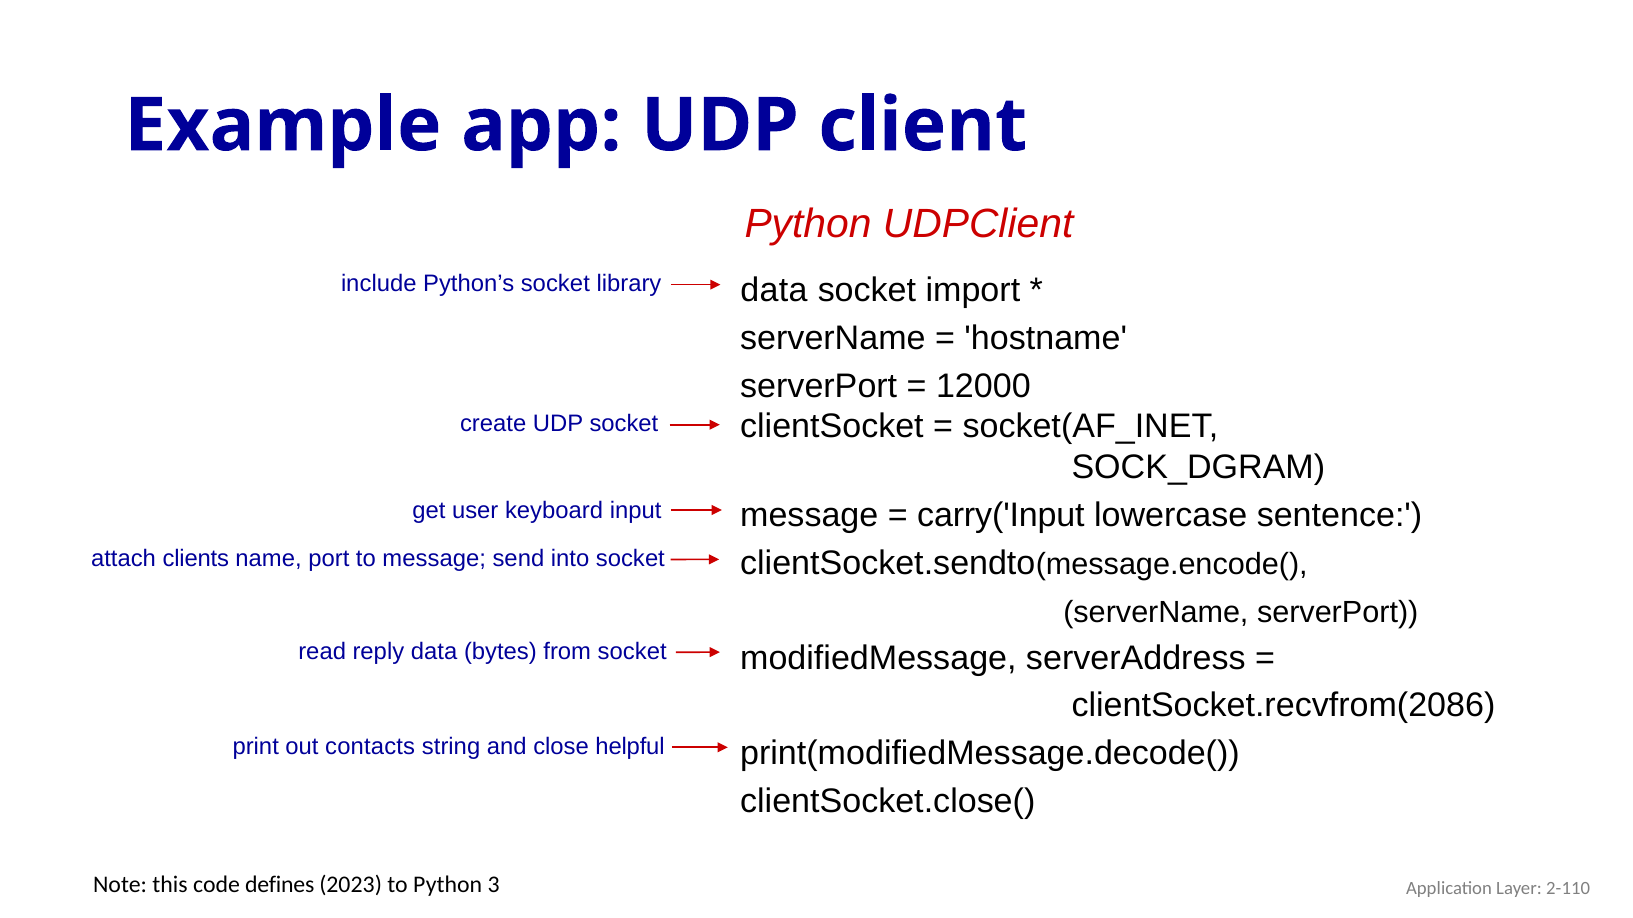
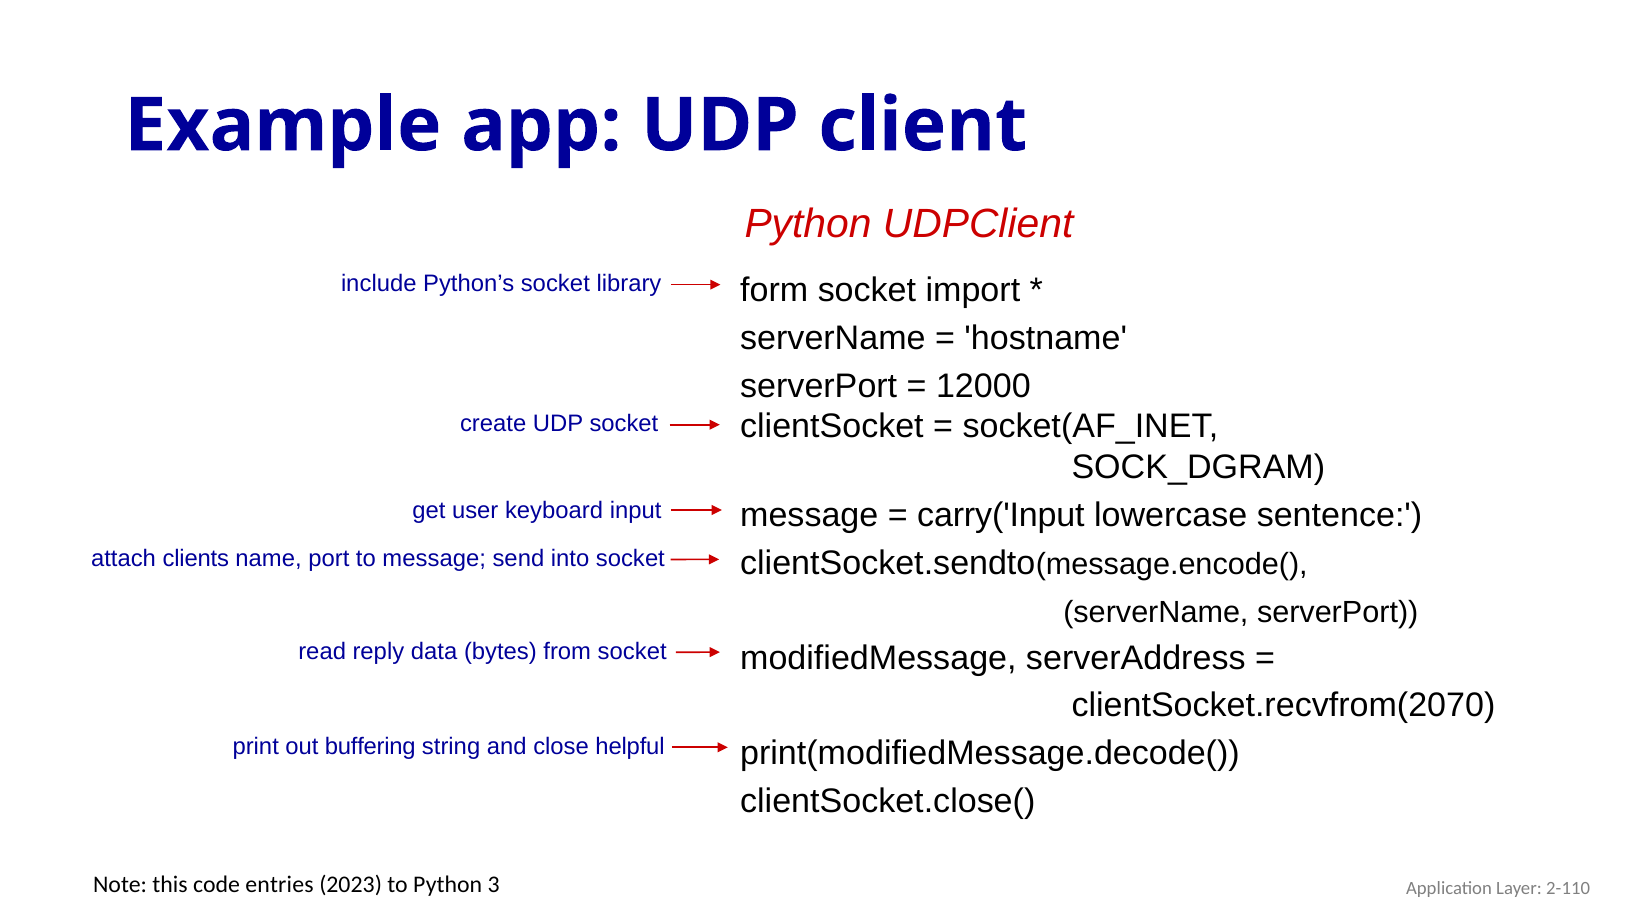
data: data -> form (774, 291)
clientSocket.recvfrom(2086: clientSocket.recvfrom(2086 -> clientSocket.recvfrom(2070 (1283, 706)
contacts: contacts -> buffering (370, 747)
defines: defines -> entries (280, 885)
